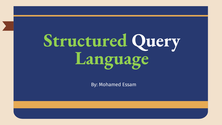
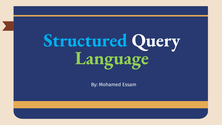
Structured colour: light green -> light blue (85, 40)
